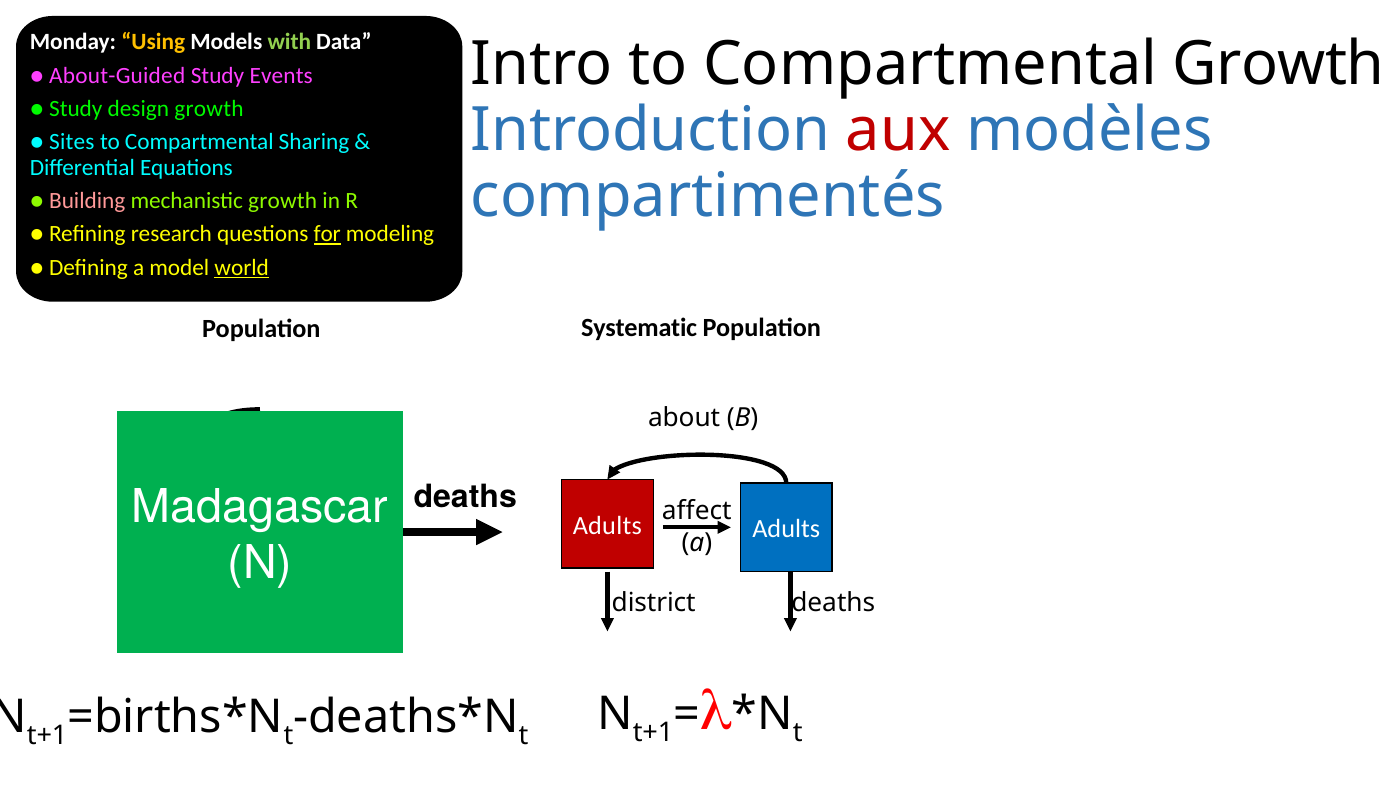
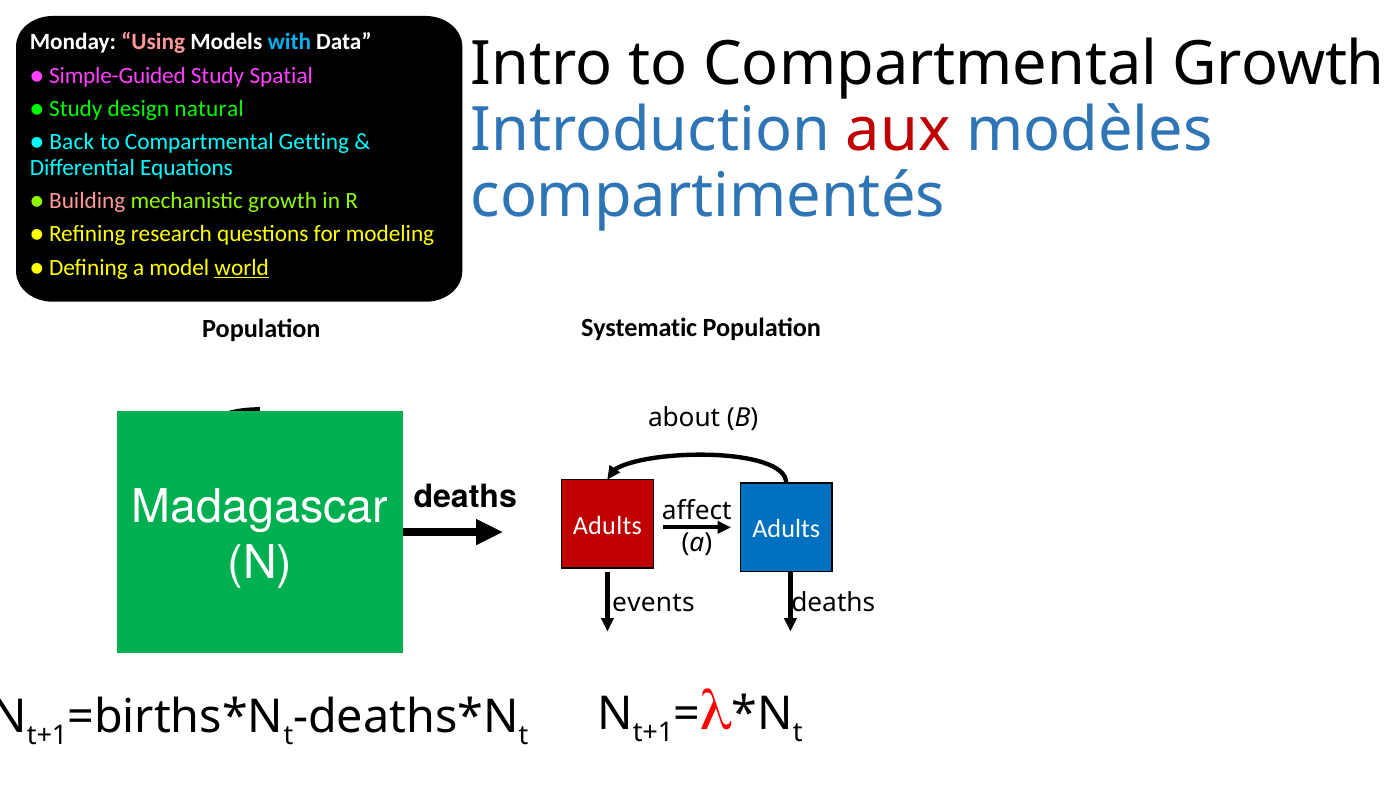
Using colour: yellow -> pink (153, 42)
with colour: light green -> light blue (289, 42)
About-Guided: About-Guided -> Simple-Guided (117, 76)
Events: Events -> Spatial (281, 76)
design growth: growth -> natural (209, 109)
Sites: Sites -> Back (72, 142)
Sharing: Sharing -> Getting (314, 142)
for underline: present -> none (327, 234)
district: district -> events (653, 603)
